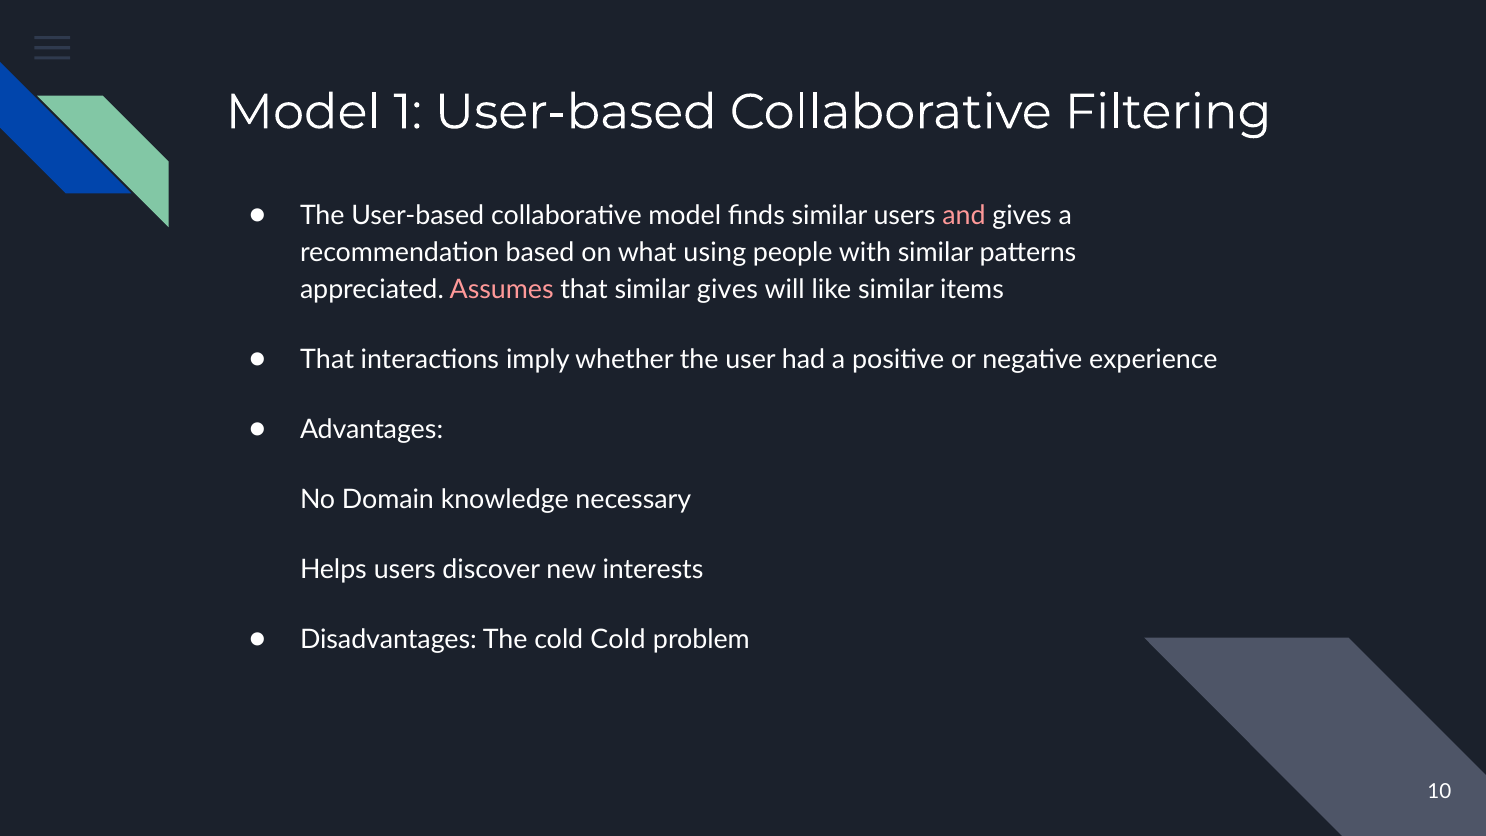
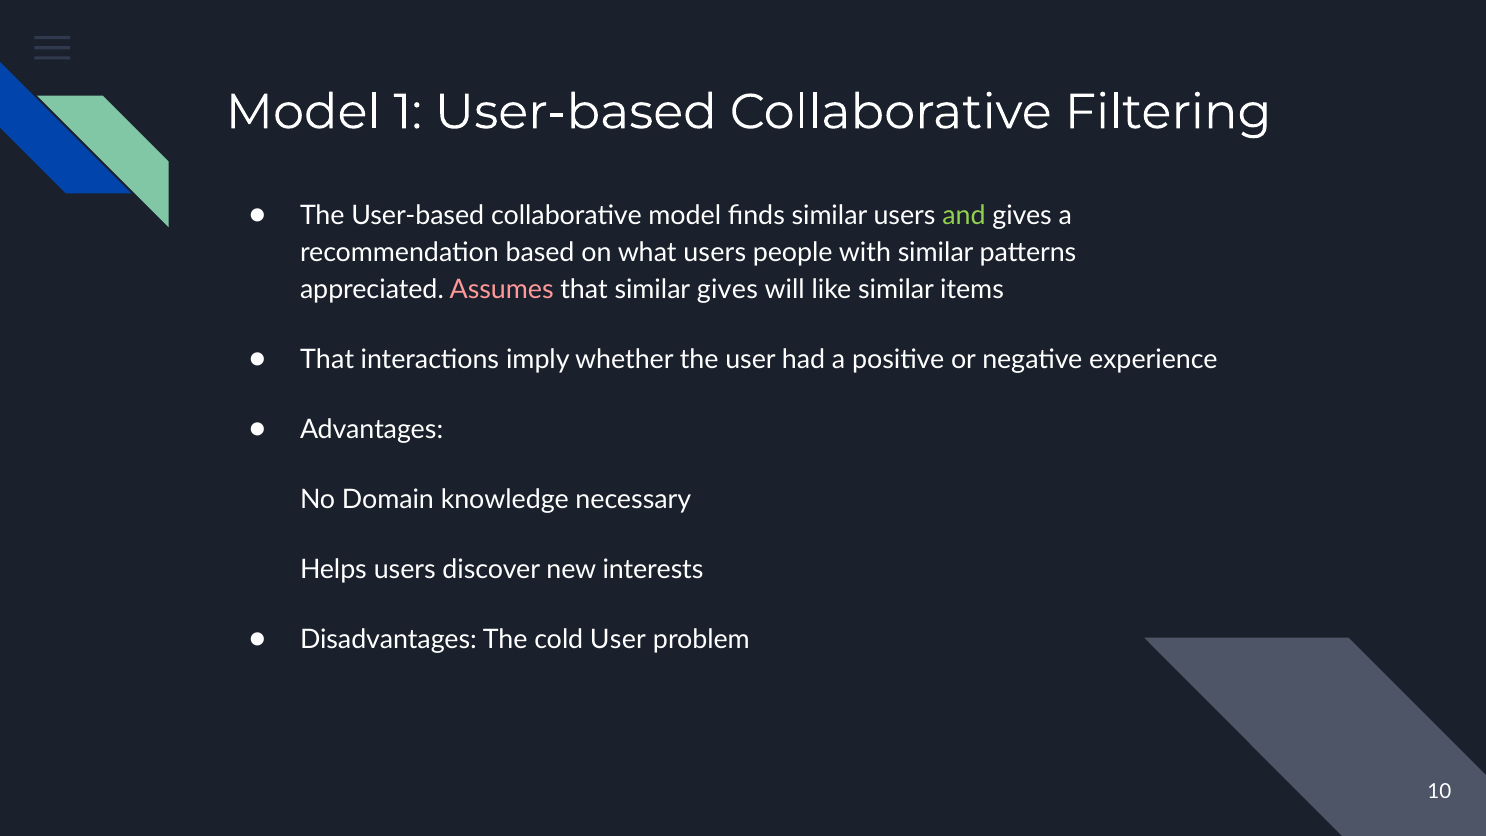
and colour: pink -> light green (964, 215)
what using: using -> users (715, 252)
cold Cold: Cold -> User (618, 639)
